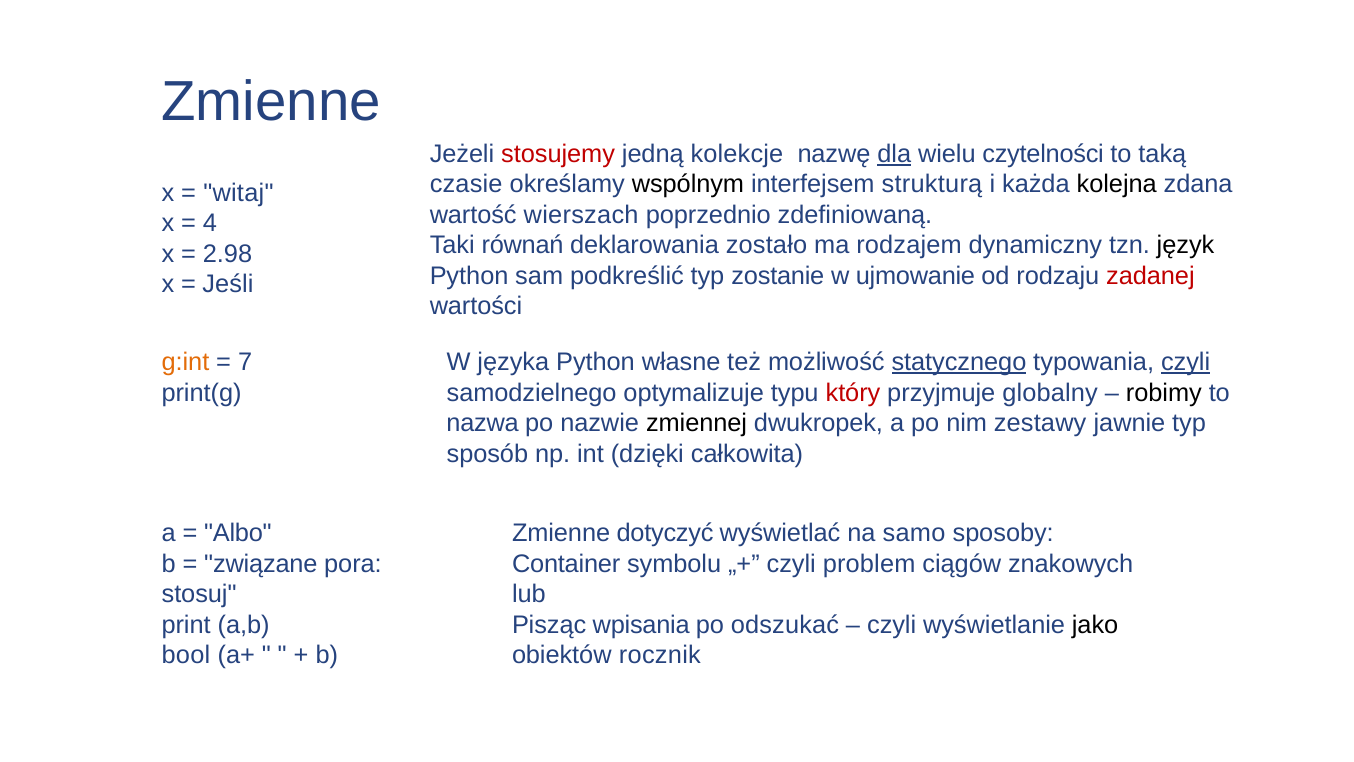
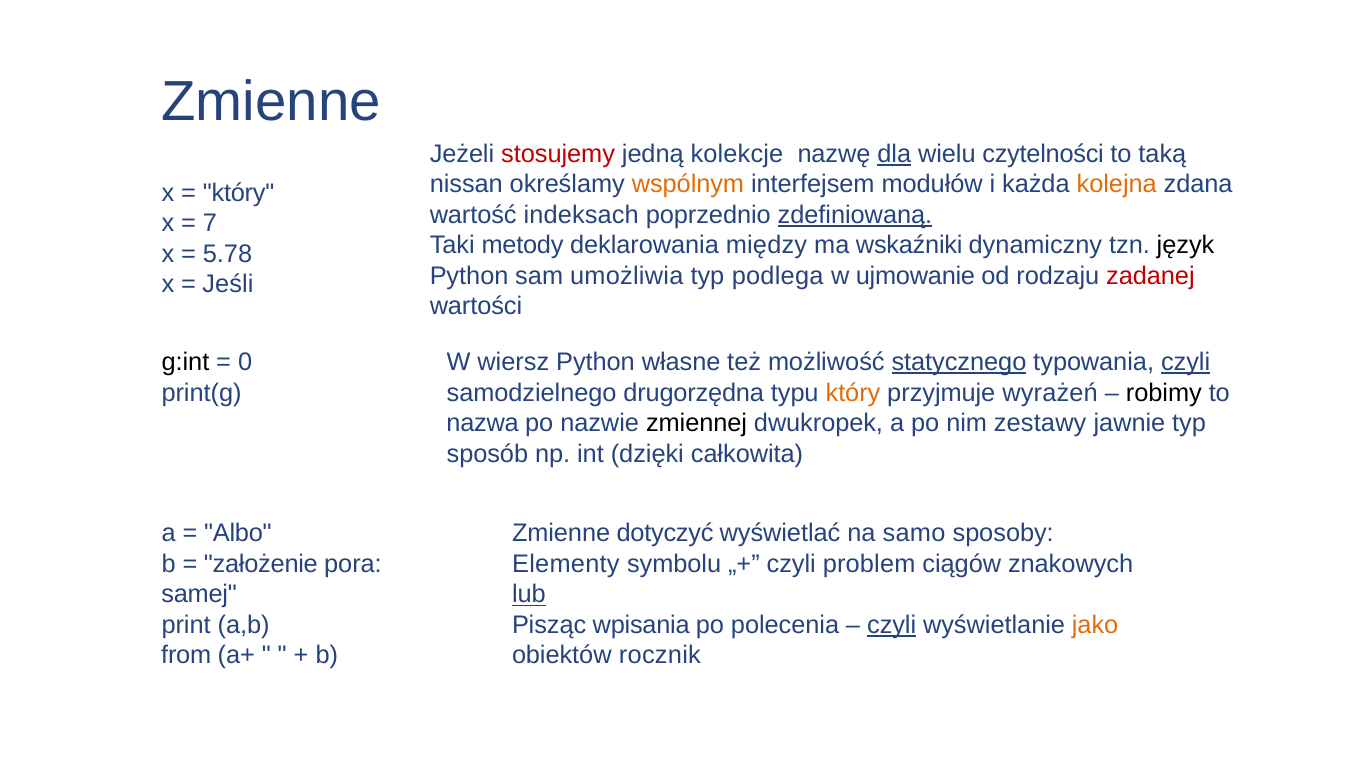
czasie: czasie -> nissan (466, 184)
wspólnym colour: black -> orange (688, 184)
strukturą: strukturą -> modułów (932, 184)
kolejna colour: black -> orange (1117, 184)
witaj: witaj -> który (239, 193)
wierszach: wierszach -> indeksach (581, 215)
zdefiniowaną underline: none -> present (855, 215)
4: 4 -> 7 (210, 223)
równań: równań -> metody (523, 245)
zostało: zostało -> między (766, 245)
rodzajem: rodzajem -> wskaźniki (909, 245)
2.98: 2.98 -> 5.78 (228, 254)
podkreślić: podkreślić -> umożliwia (627, 276)
zostanie: zostanie -> podlega (778, 276)
g:int colour: orange -> black (185, 362)
7: 7 -> 0 (245, 362)
języka: języka -> wiersz (513, 362)
optymalizuje: optymalizuje -> drugorzędna (694, 393)
który colour: red -> orange (853, 393)
globalny: globalny -> wyrażeń (1050, 393)
związane: związane -> założenie (261, 564)
Container: Container -> Elementy (566, 564)
stosuj: stosuj -> samej (199, 594)
lub underline: none -> present (529, 594)
odszukać: odszukać -> polecenia (785, 625)
czyli underline: none -> present (892, 625)
jako colour: black -> orange (1095, 625)
bool: bool -> from (186, 655)
